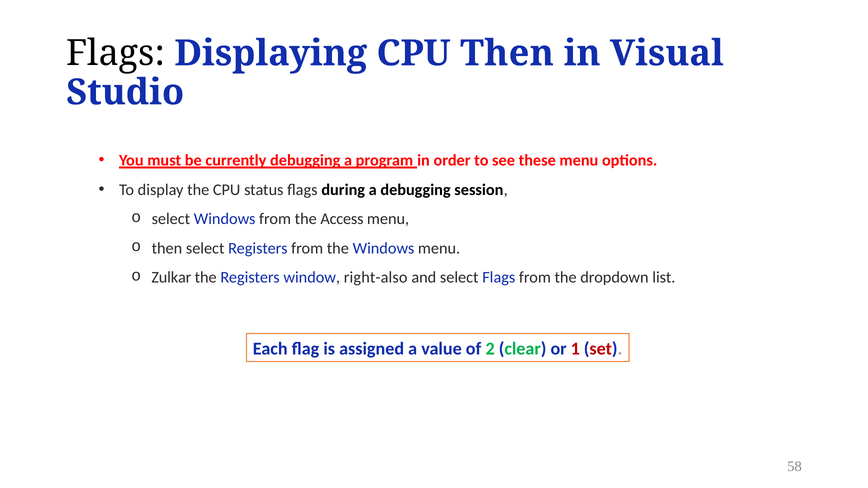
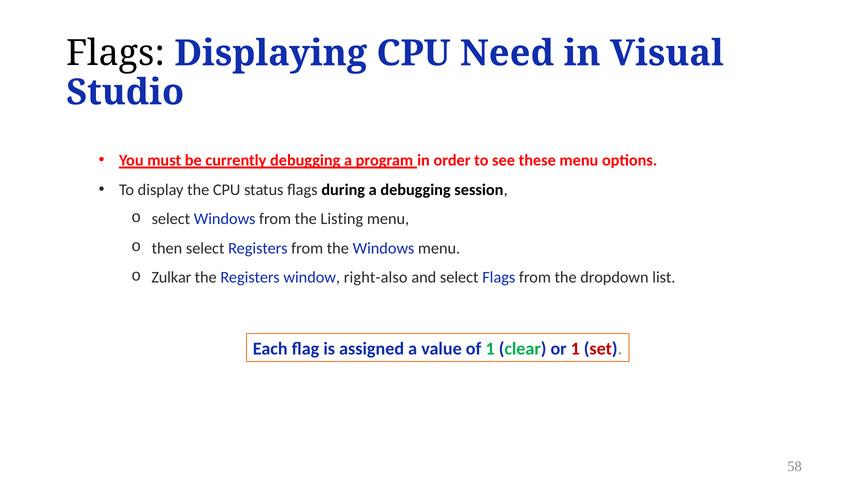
CPU Then: Then -> Need (507, 53)
Access: Access -> Listing (342, 219)
of 2: 2 -> 1 (490, 349)
